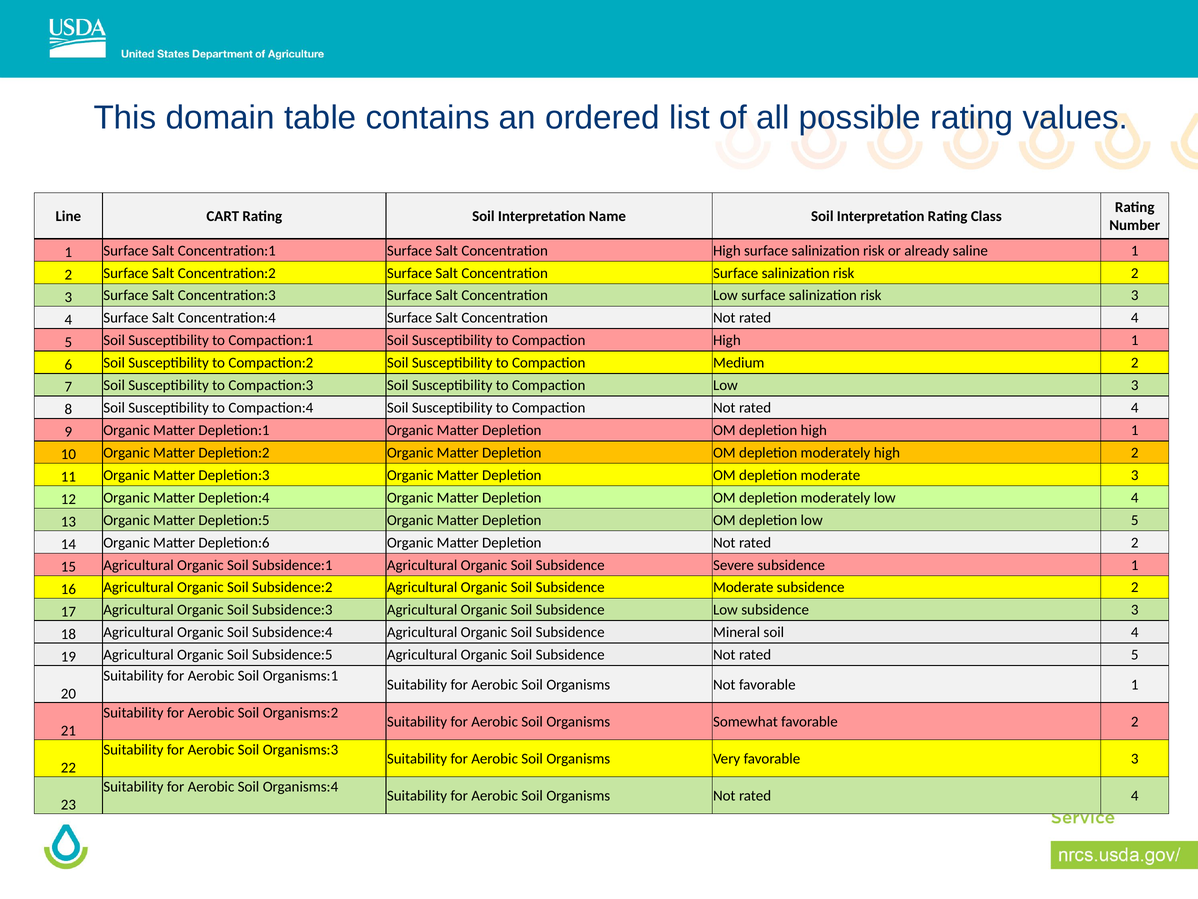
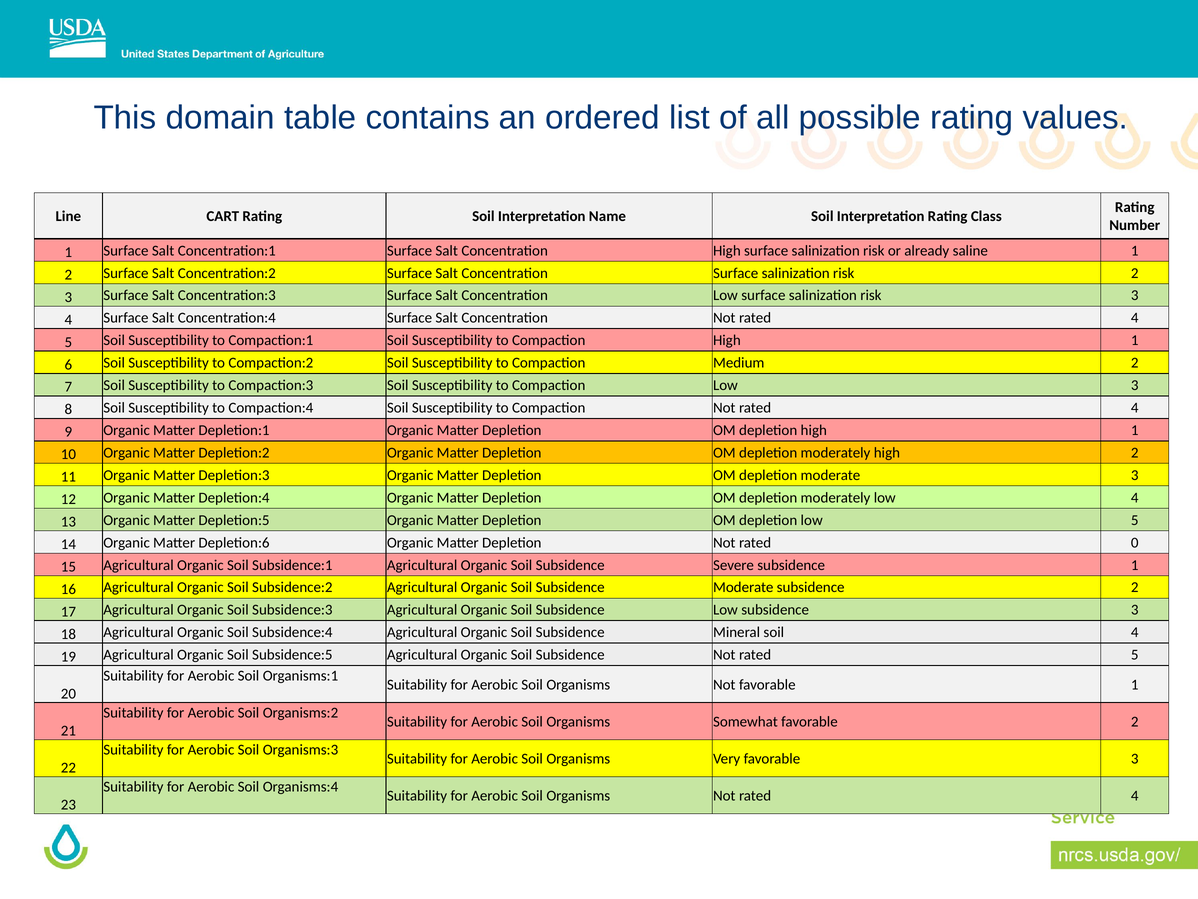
rated 2: 2 -> 0 (1135, 542)
